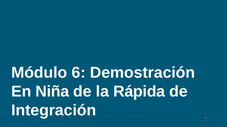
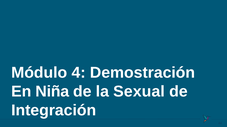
6: 6 -> 4 (79, 73)
Rápida: Rápida -> Sexual (139, 92)
